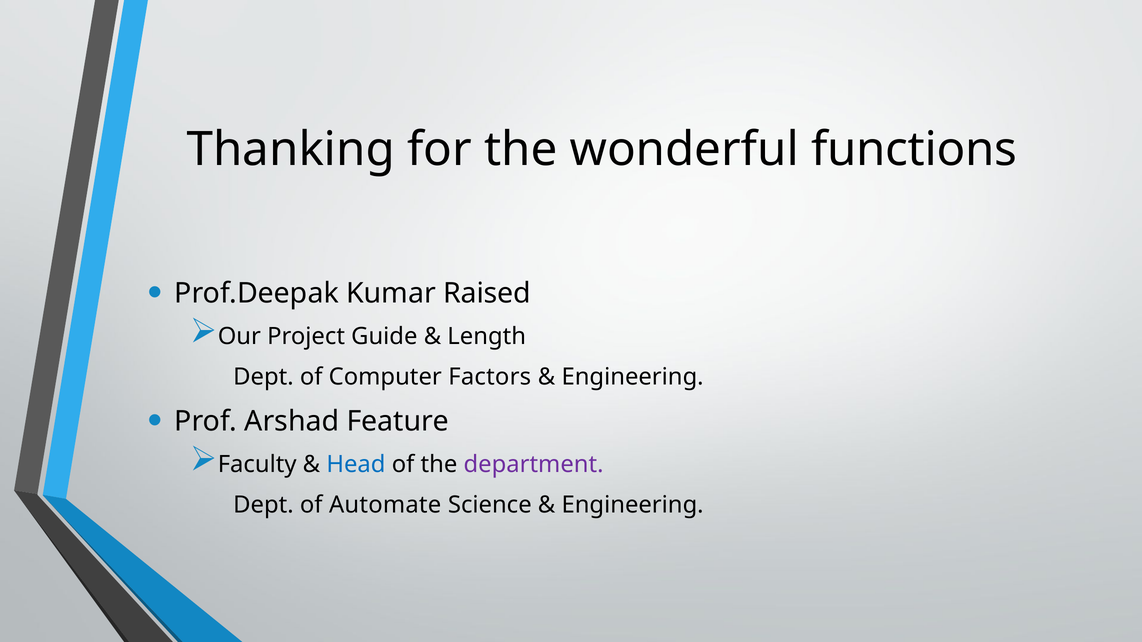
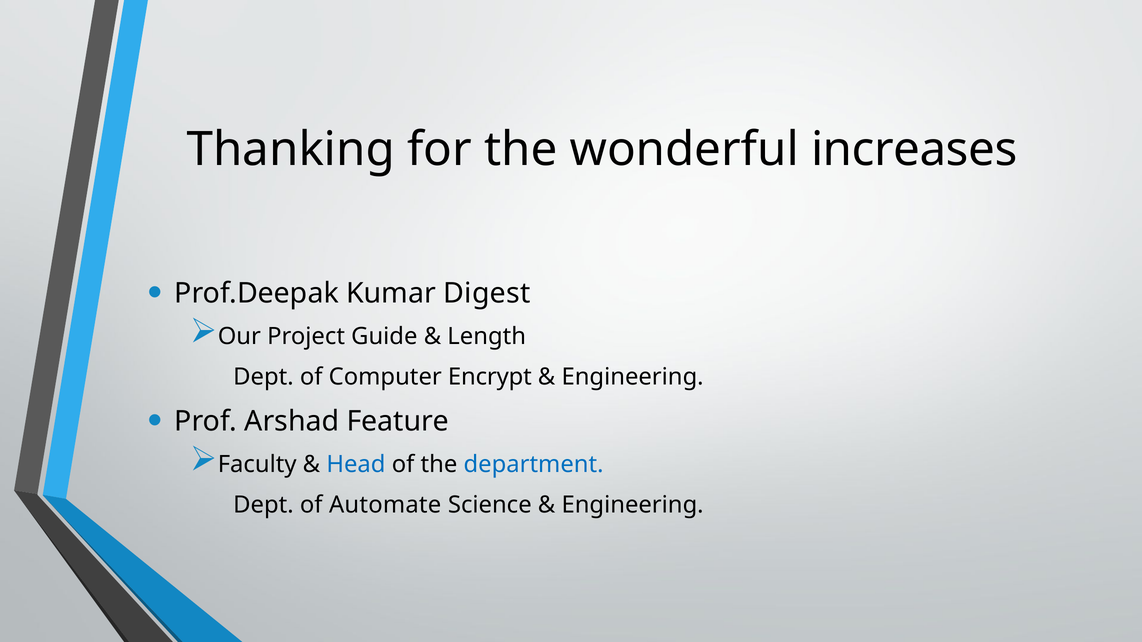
functions: functions -> increases (914, 150)
Raised: Raised -> Digest (487, 294)
Factors: Factors -> Encrypt (490, 377)
department colour: purple -> blue (534, 465)
